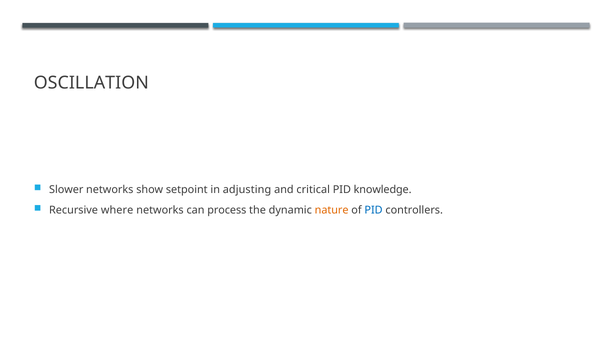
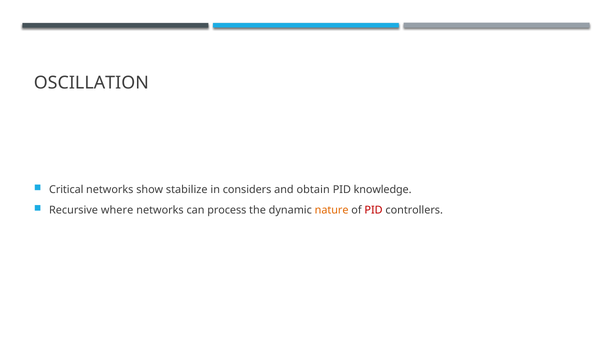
Slower: Slower -> Critical (66, 190)
setpoint: setpoint -> stabilize (187, 190)
adjusting: adjusting -> considers (247, 190)
critical: critical -> obtain (313, 190)
PID colour: blue -> red (374, 210)
